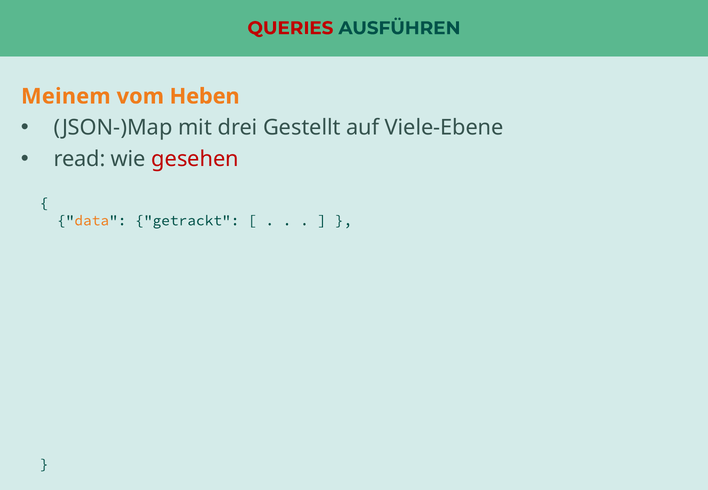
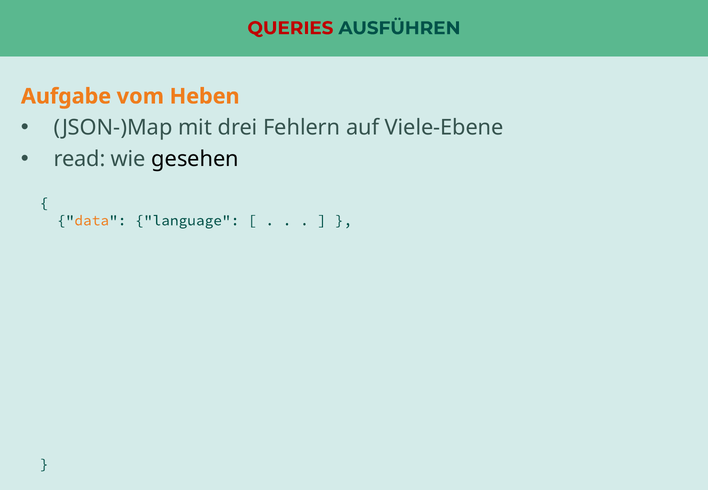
Meinem: Meinem -> Aufgabe (66, 96)
Gestellt: Gestellt -> Fehlern (302, 128)
gesehen colour: red -> black (195, 159)
getrackt: getrackt -> language (187, 221)
